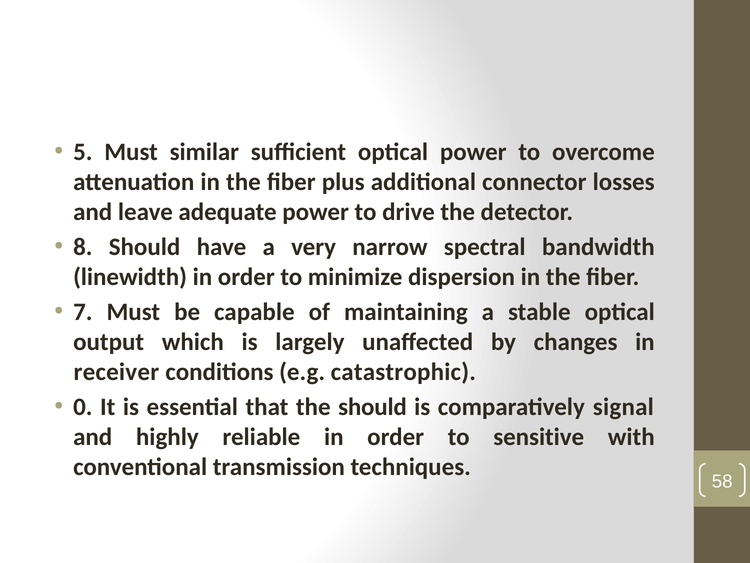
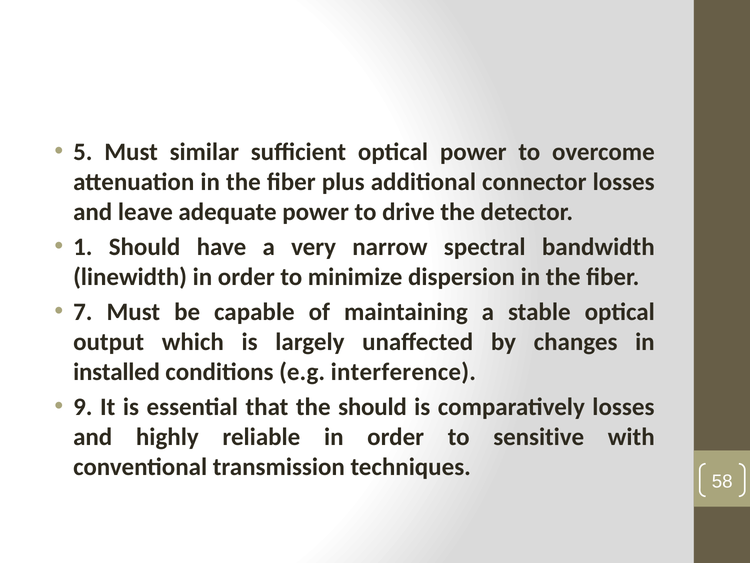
8: 8 -> 1 (83, 247)
receiver: receiver -> installed (117, 372)
catastrophic: catastrophic -> interference (403, 372)
0: 0 -> 9 (83, 407)
comparatively signal: signal -> losses (623, 407)
